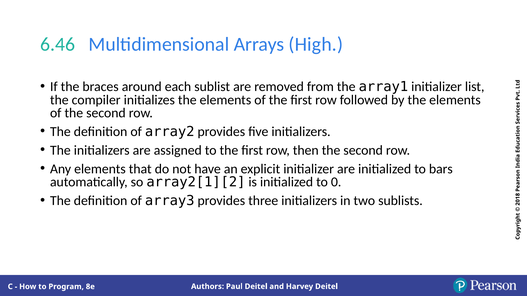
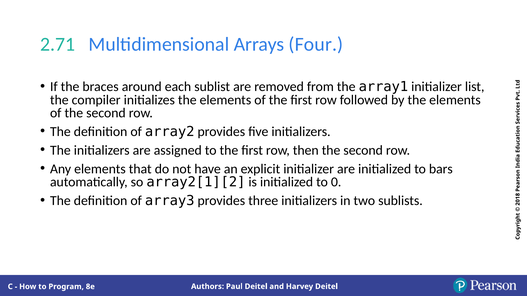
6.46: 6.46 -> 2.71 (58, 44)
High: High -> Four (316, 44)
